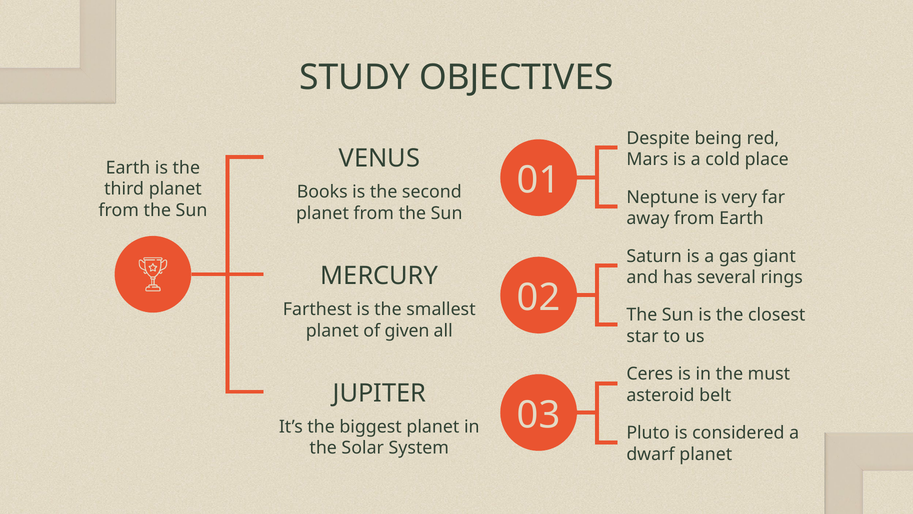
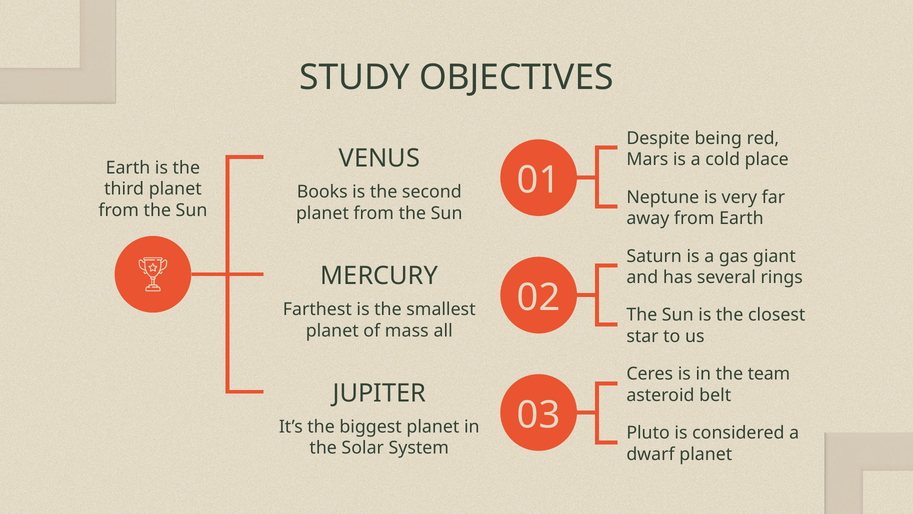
given: given -> mass (407, 330)
must: must -> team (769, 374)
